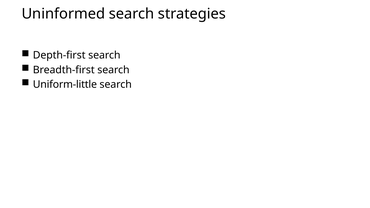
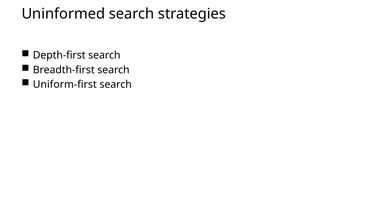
Uniform-little: Uniform-little -> Uniform-first (65, 84)
